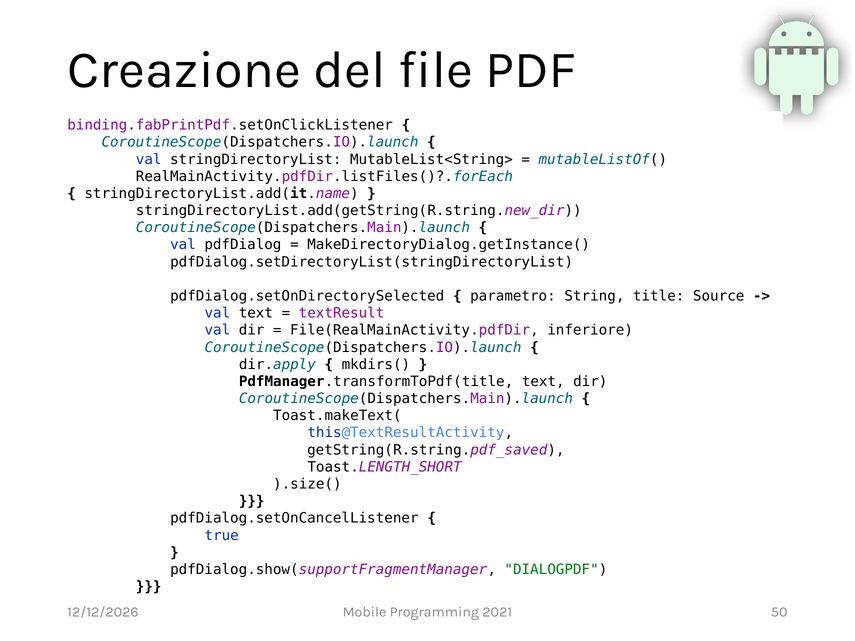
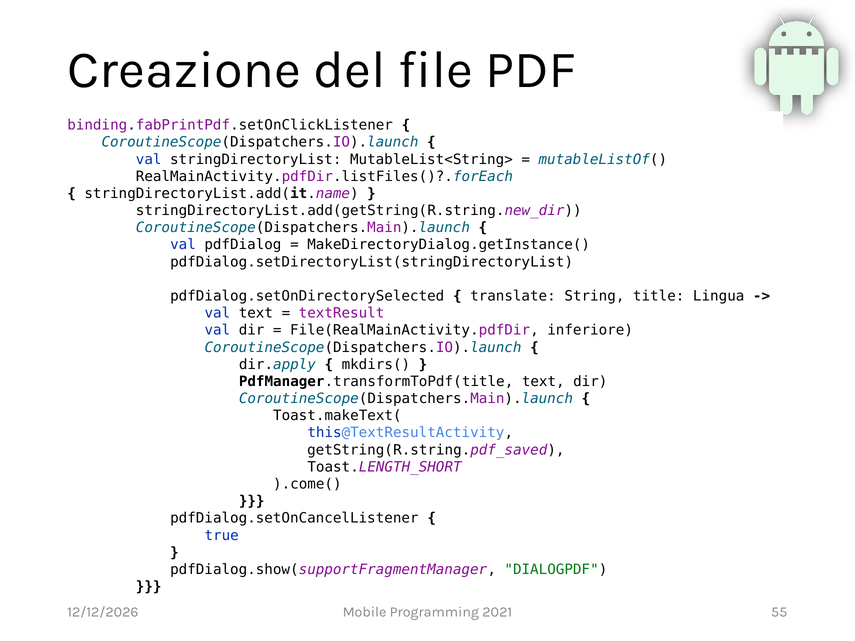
parametro: parametro -> translate (513, 296)
Source: Source -> Lingua (719, 296)
).size(: ).size( -> ).come( (307, 484)
50: 50 -> 55 (779, 612)
